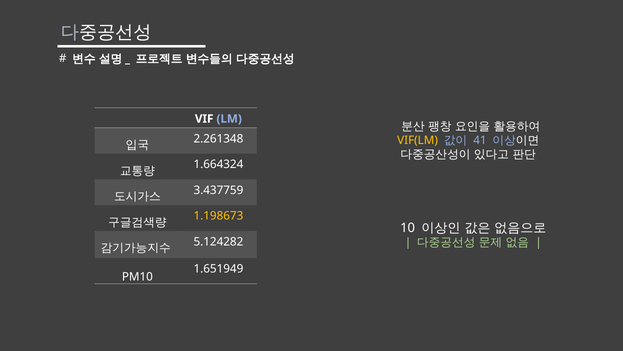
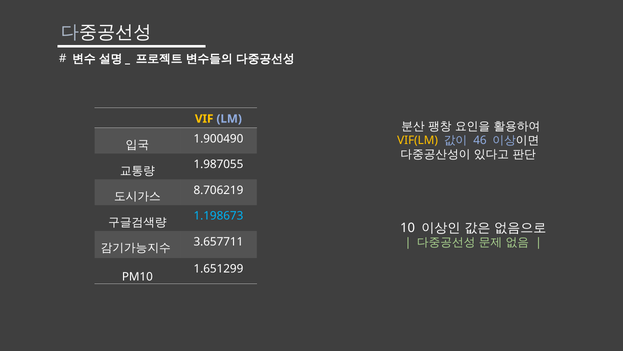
VIF colour: white -> yellow (204, 119)
41: 41 -> 46 (480, 140)
2.261348: 2.261348 -> 1.900490 (218, 139)
1.664324: 1.664324 -> 1.987055 (218, 164)
3.437759: 3.437759 -> 8.706219 (218, 190)
1.198673 colour: yellow -> light blue (218, 216)
5.124282: 5.124282 -> 3.657711 (218, 241)
1.651949: 1.651949 -> 1.651299 (218, 269)
